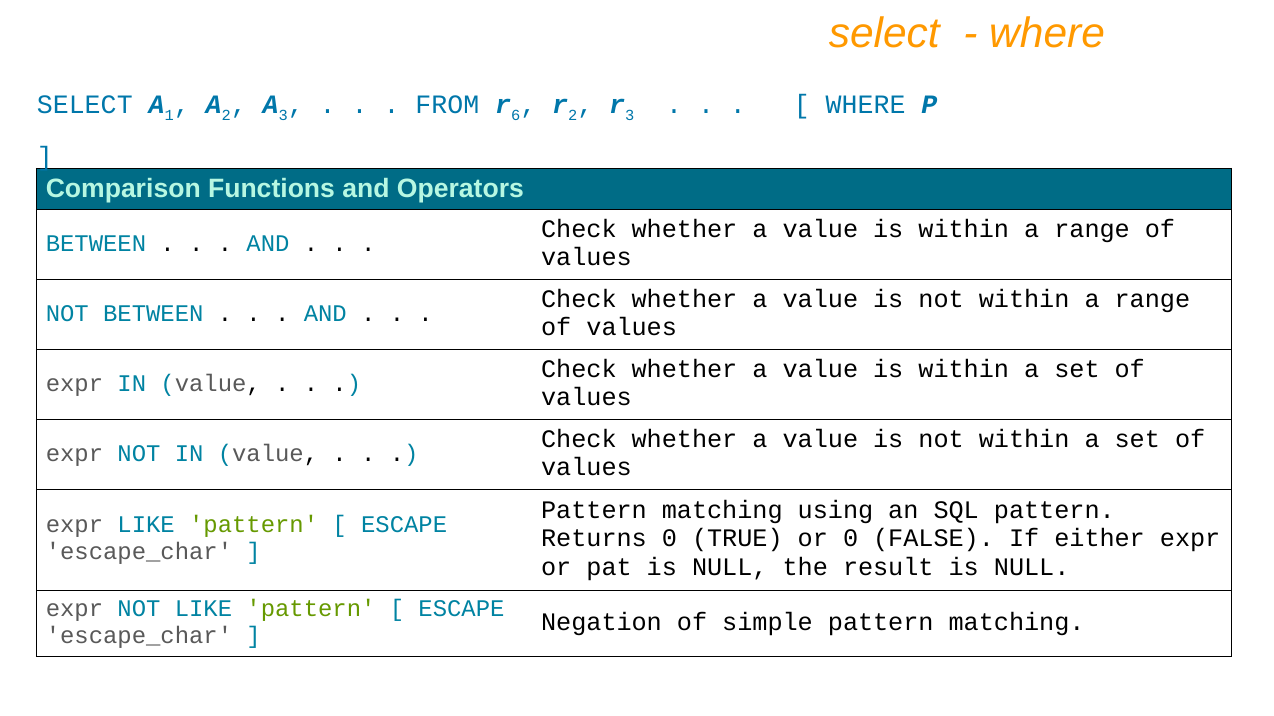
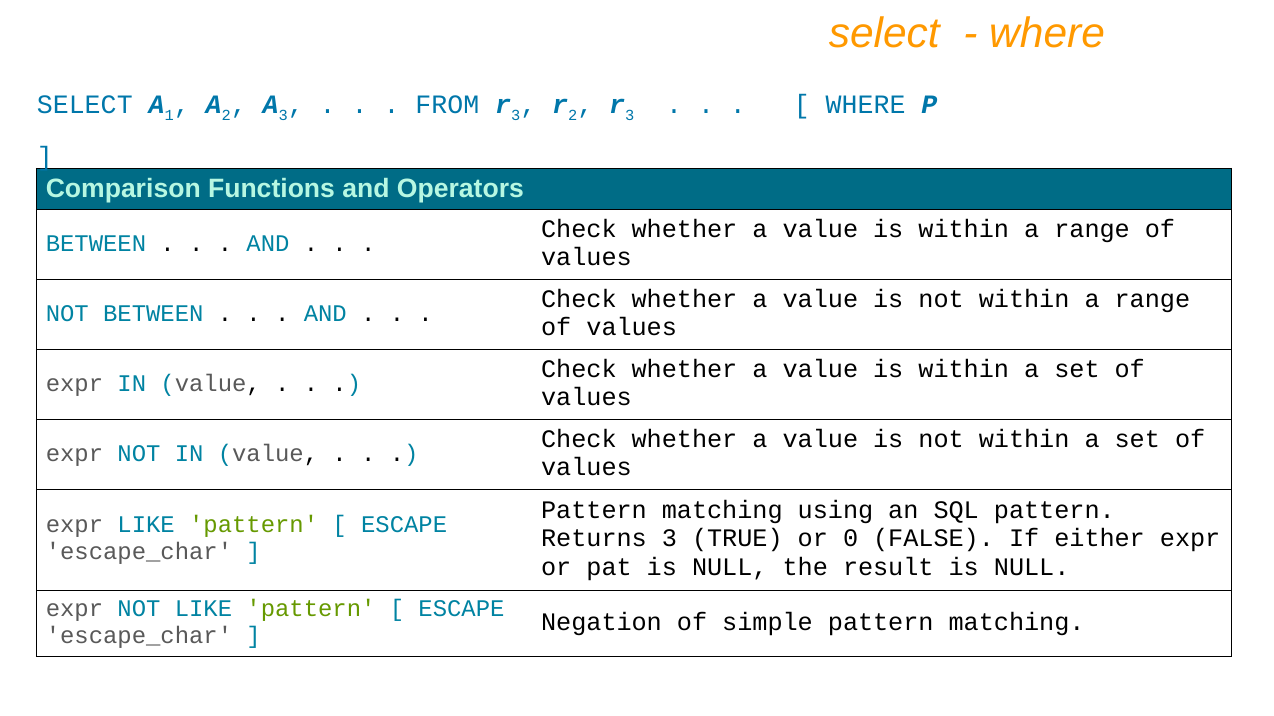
6: 6 -> 3 (516, 116)
Returns 0: 0 -> 3 (669, 539)
